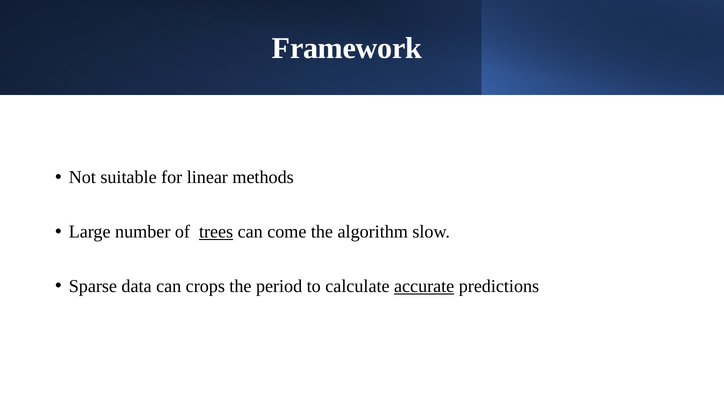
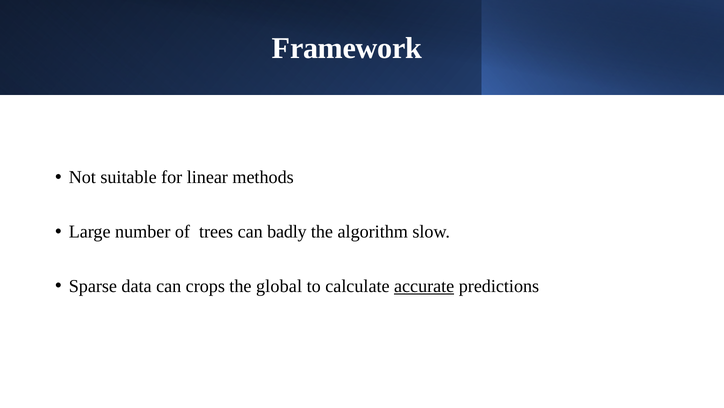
trees underline: present -> none (216, 231)
come: come -> badly (287, 231)
period: period -> global (279, 285)
